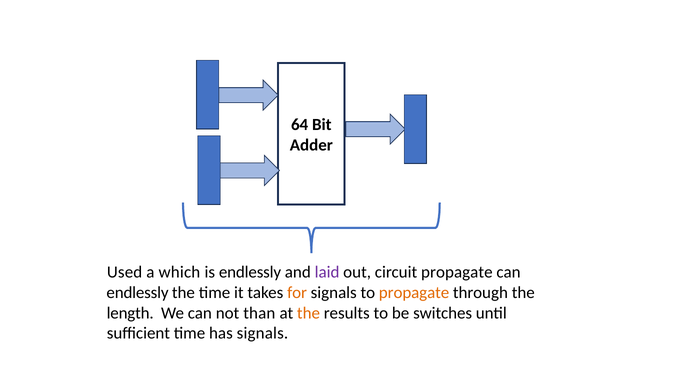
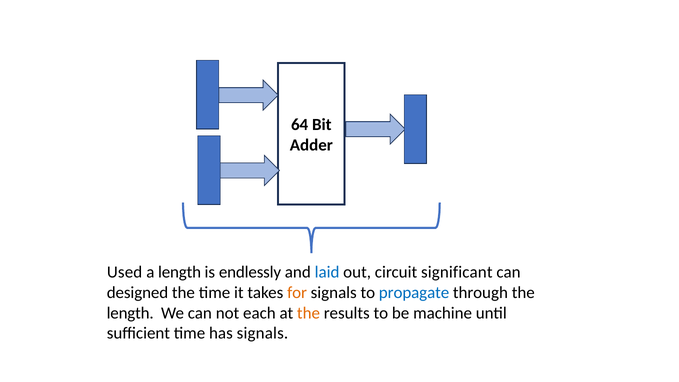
a which: which -> length (180, 272)
laid colour: purple -> blue (327, 272)
circuit propagate: propagate -> significant (457, 272)
endlessly: endlessly -> designed (137, 292)
propagate colour: orange -> blue (414, 292)
than: than -> each (259, 313)
switches: switches -> machine (443, 313)
